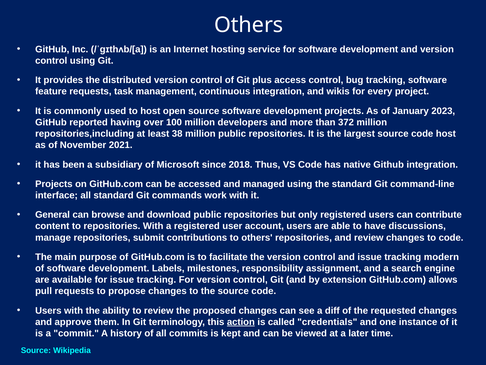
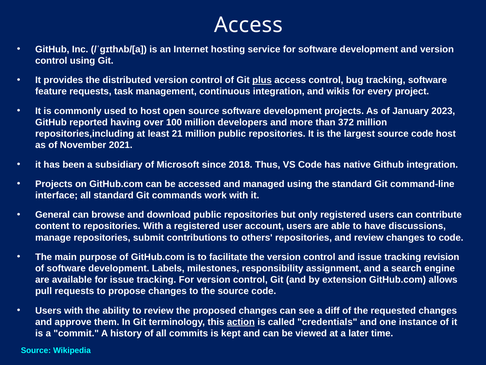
Others: Others -> Access (249, 25)
plus underline: none -> present (262, 80)
38: 38 -> 21 (177, 134)
modern: modern -> revision (441, 257)
